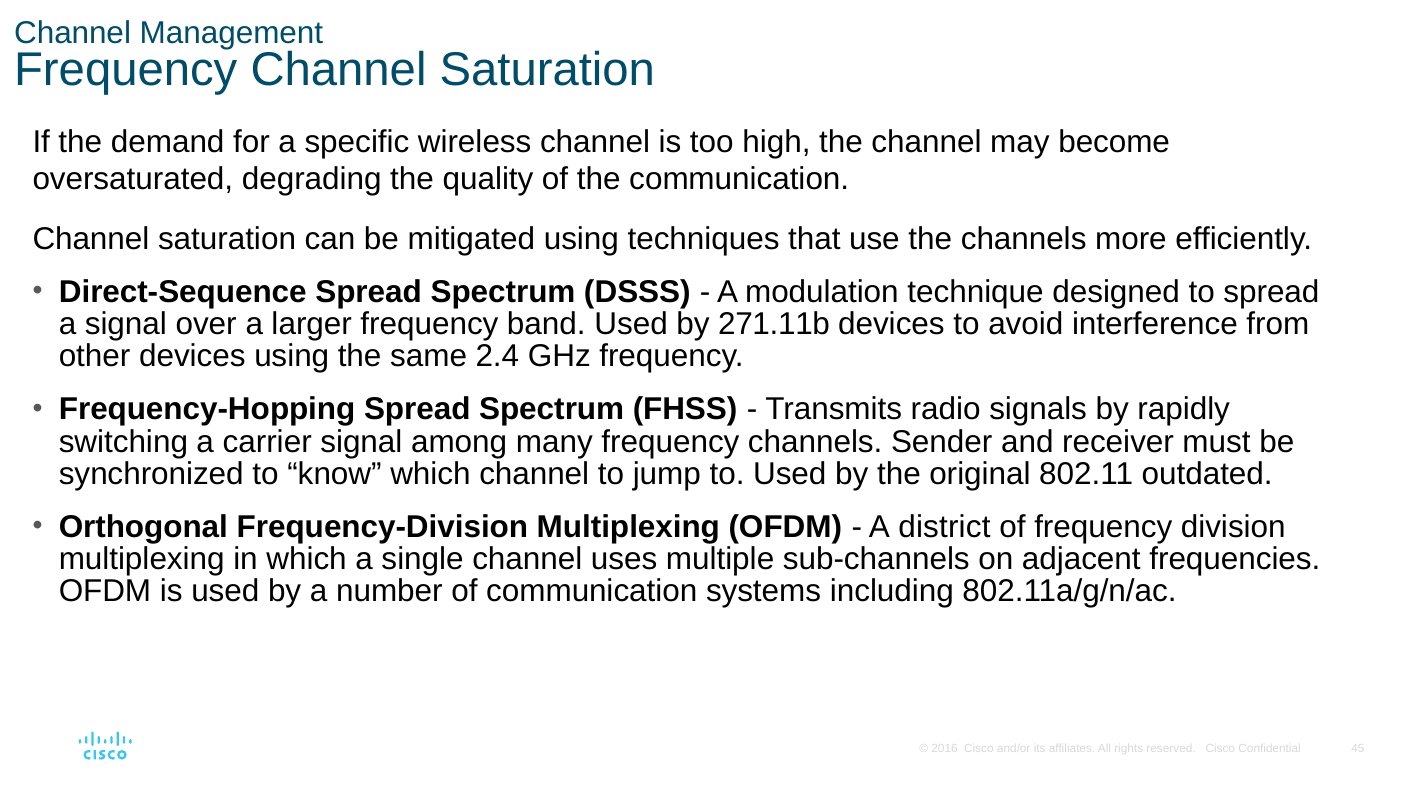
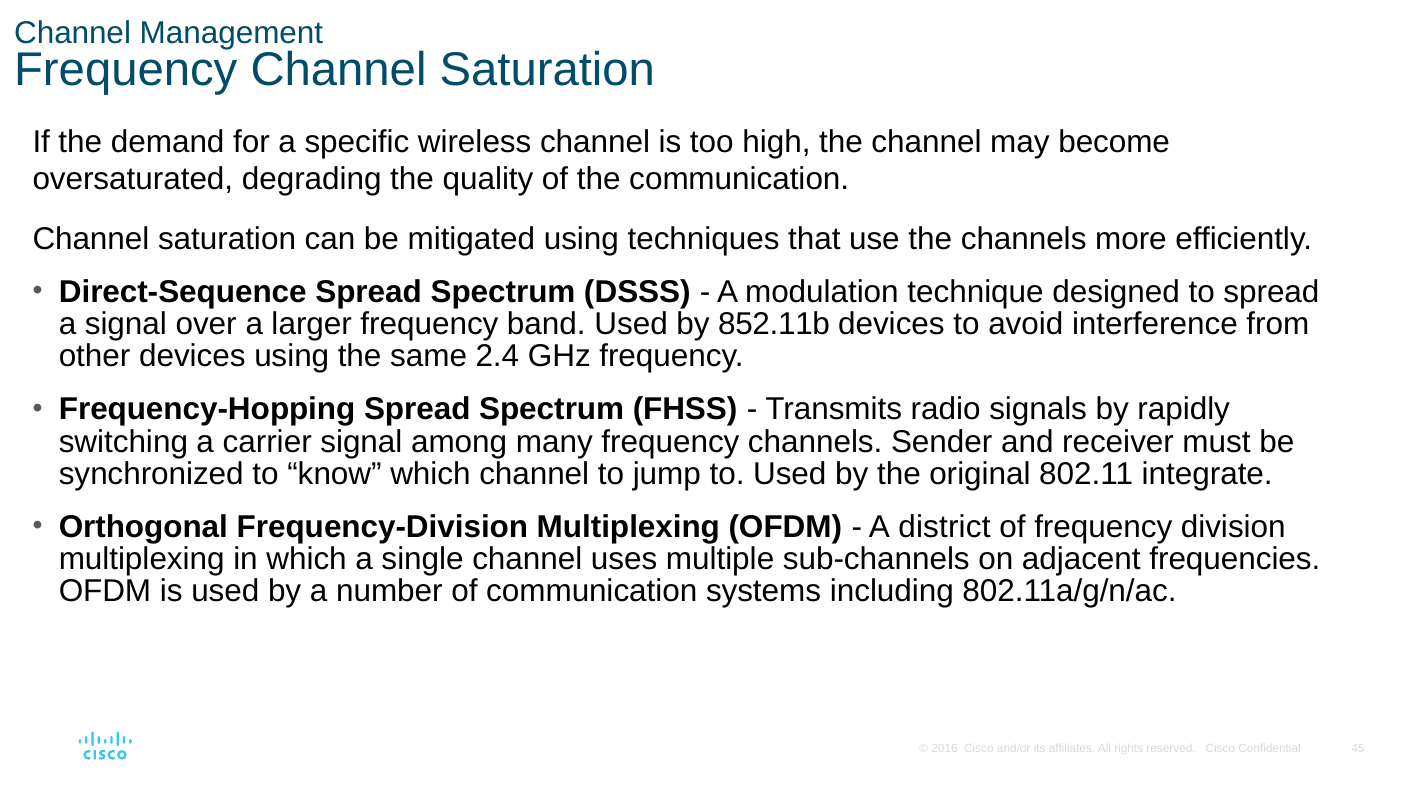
271.11b: 271.11b -> 852.11b (774, 324)
outdated: outdated -> integrate (1207, 474)
